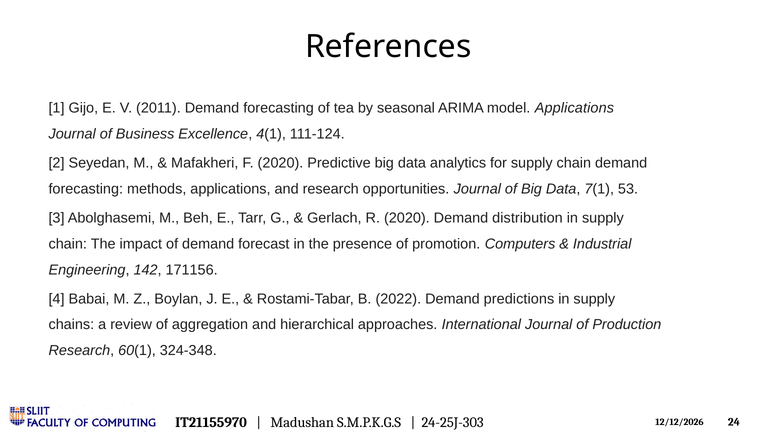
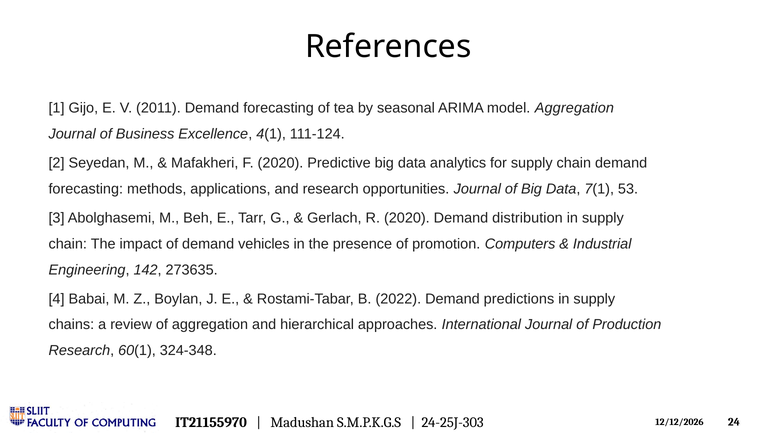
model Applications: Applications -> Aggregation (574, 108)
forecast: forecast -> vehicles (264, 244)
171156: 171156 -> 273635 (192, 270)
